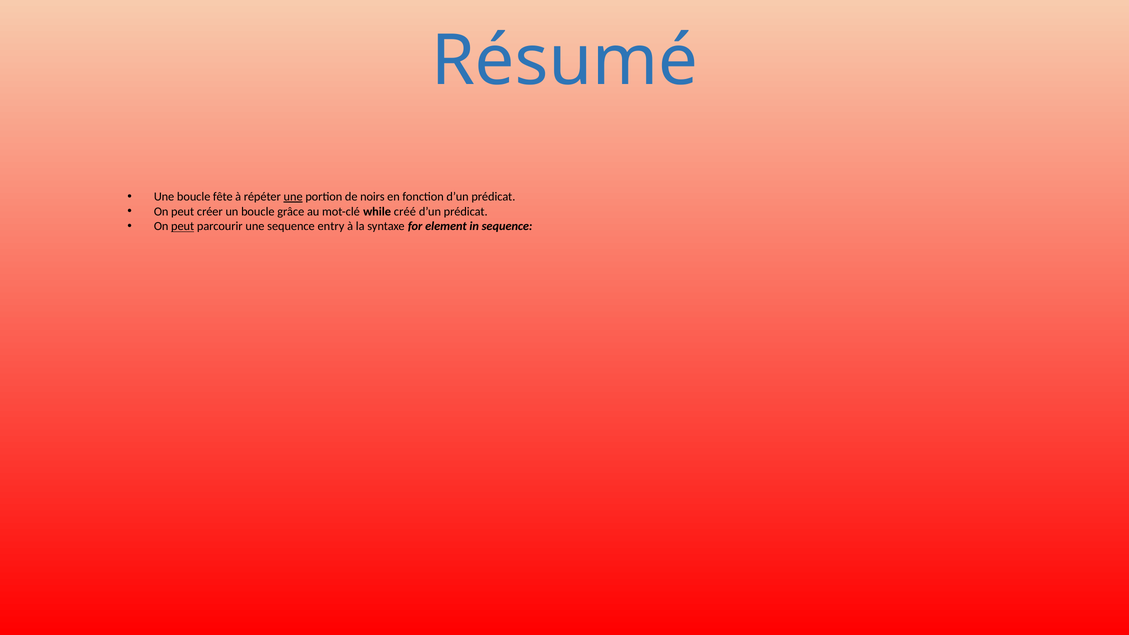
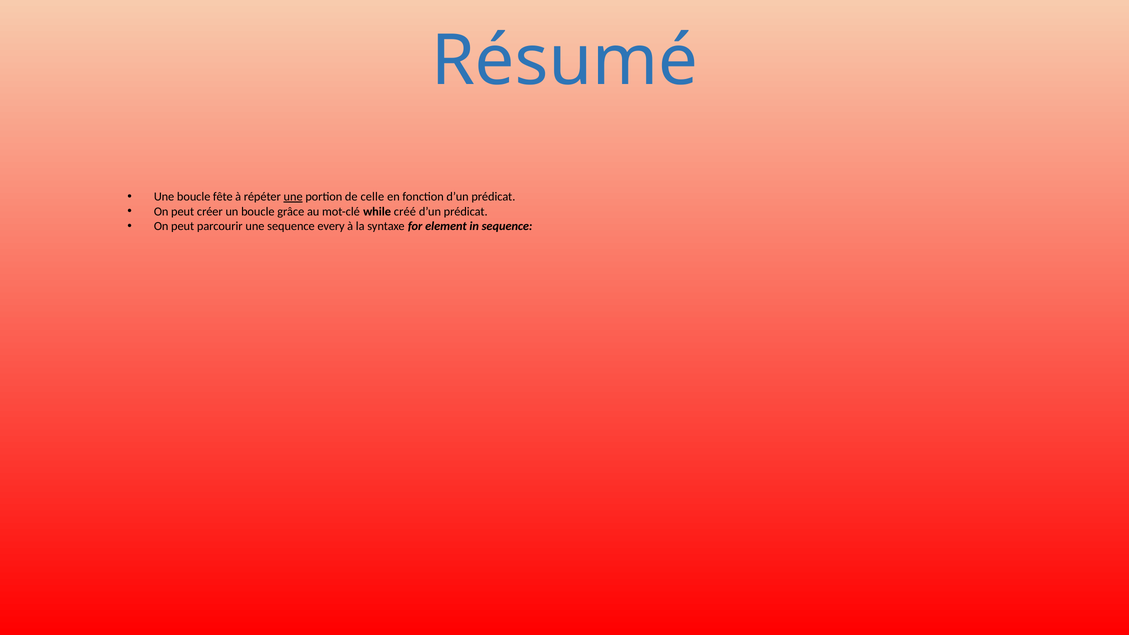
noirs: noirs -> celle (372, 197)
peut underline: present -> none (183, 226)
entry: entry -> every (331, 226)
